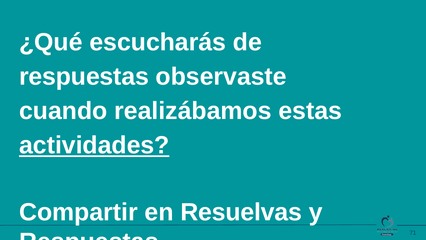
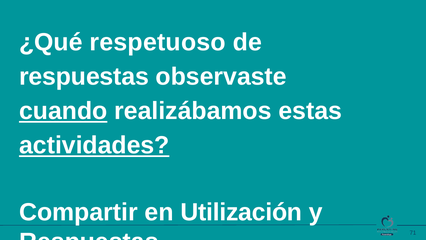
escucharás: escucharás -> respetuoso (158, 42)
cuando underline: none -> present (63, 111)
Resuelvas: Resuelvas -> Utilización (241, 212)
